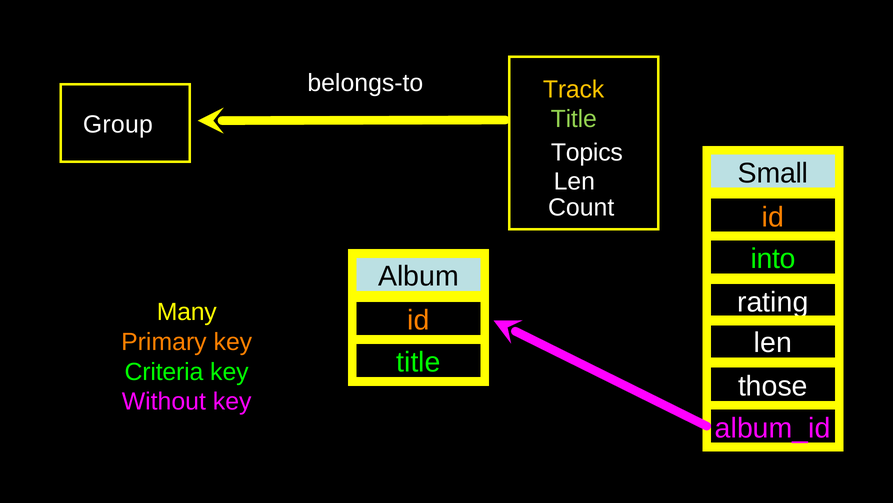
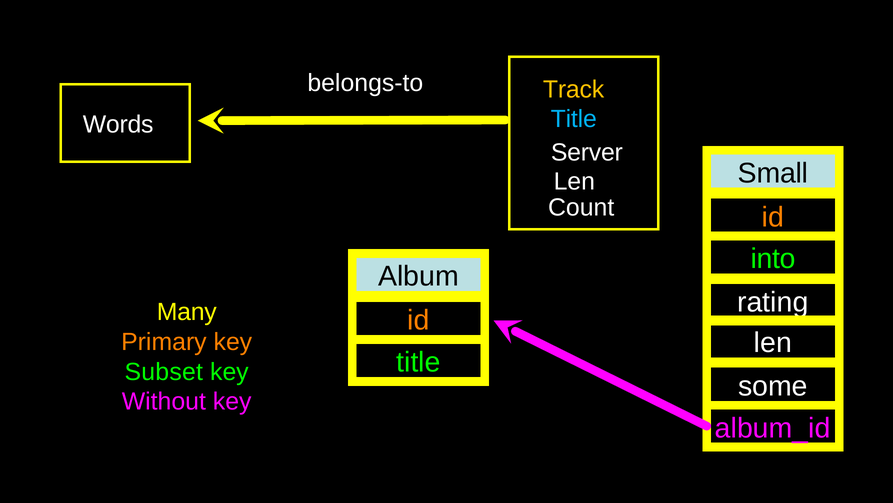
Title colour: light green -> light blue (574, 119)
Group: Group -> Words (118, 124)
Topics: Topics -> Server (587, 152)
Criteria: Criteria -> Subset (164, 371)
those: those -> some (773, 386)
